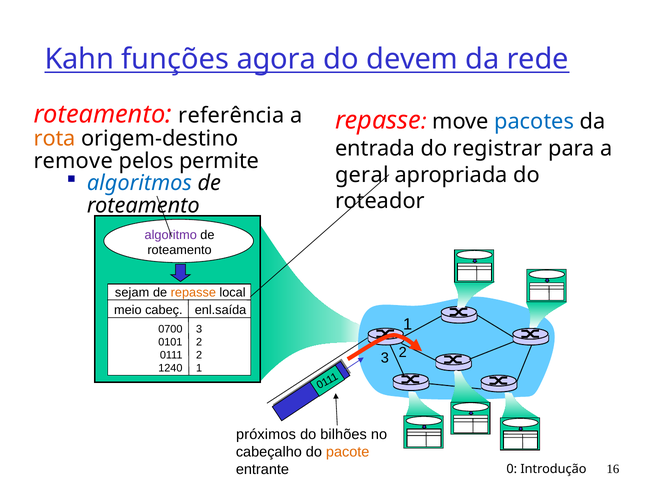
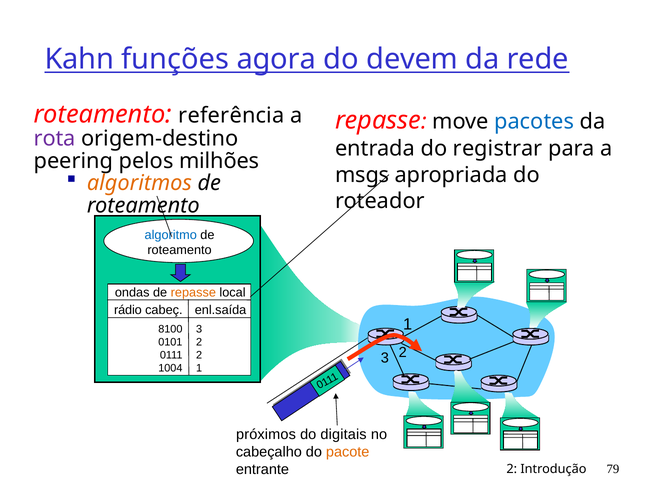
rota colour: orange -> purple (55, 139)
remove: remove -> peering (73, 161)
permite: permite -> milhões (219, 161)
geral: geral -> msgs (362, 175)
algoritmos colour: blue -> orange (139, 183)
algoritmo colour: purple -> blue (171, 235)
sejam: sejam -> ondas (132, 292)
meio: meio -> rádio (128, 310)
0700: 0700 -> 8100 (170, 329)
1240: 1240 -> 1004 (170, 368)
bilhões: bilhões -> digitais (344, 434)
0: 0 -> 2 (512, 469)
16: 16 -> 79 (613, 469)
